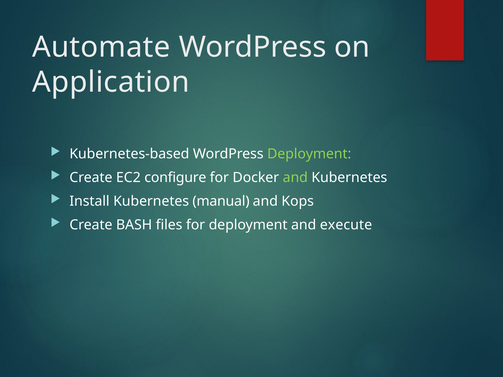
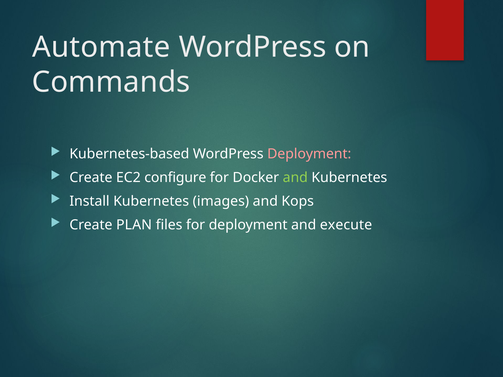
Application: Application -> Commands (111, 82)
Deployment colour: light green -> pink (309, 154)
manual: manual -> images (221, 201)
BASH: BASH -> PLAN (134, 225)
